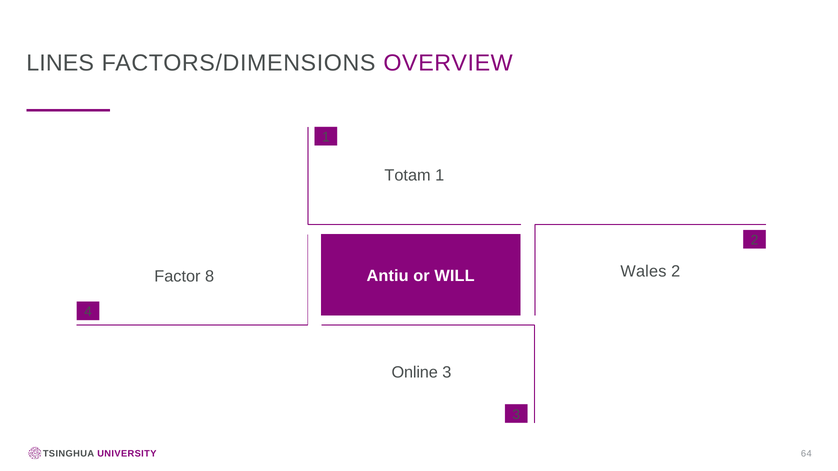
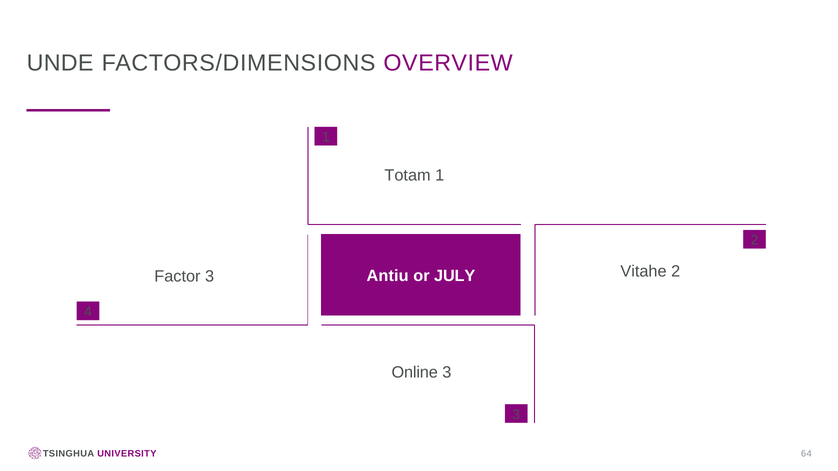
LINES: LINES -> UNDE (60, 63)
Wales: Wales -> Vitahe (644, 271)
WILL: WILL -> JULY (455, 276)
Factor 8: 8 -> 3 (210, 277)
